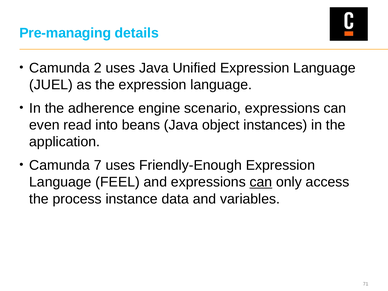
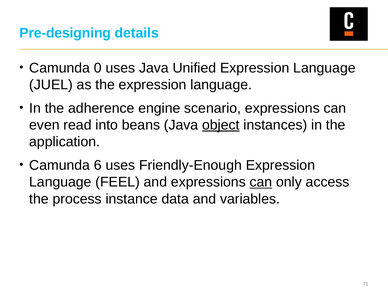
Pre-managing: Pre-managing -> Pre-designing (65, 33)
2: 2 -> 0 (98, 68)
object underline: none -> present (221, 125)
7: 7 -> 6 (98, 165)
